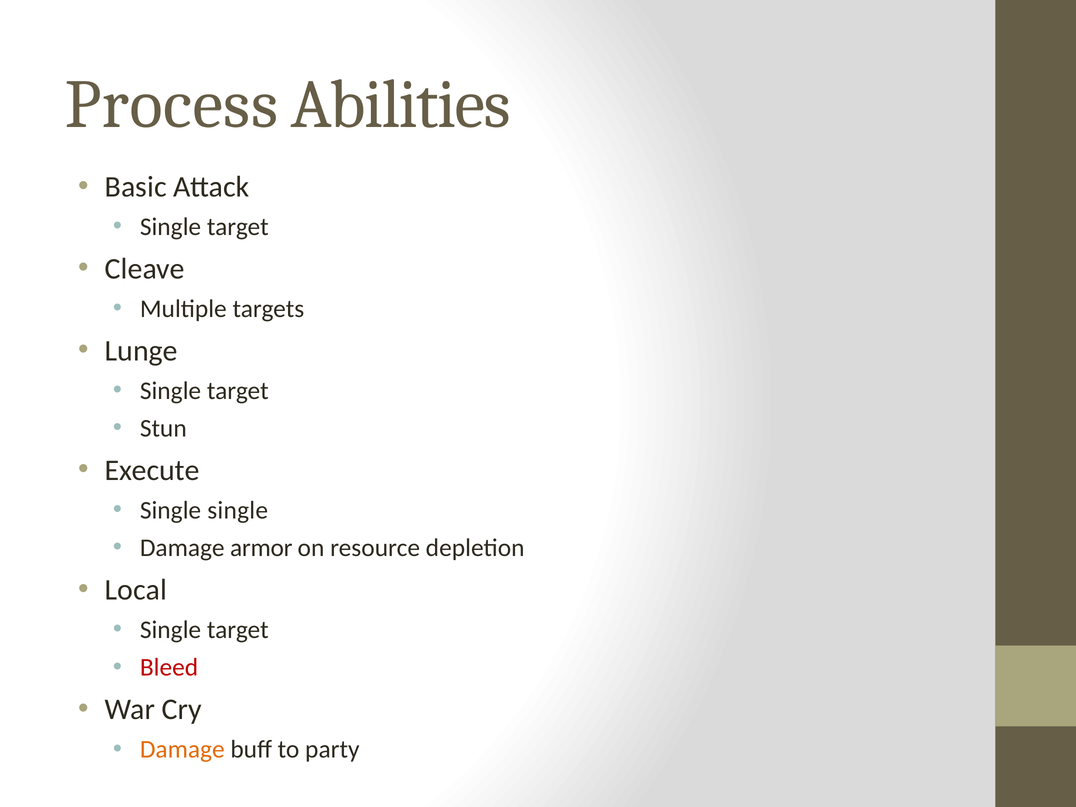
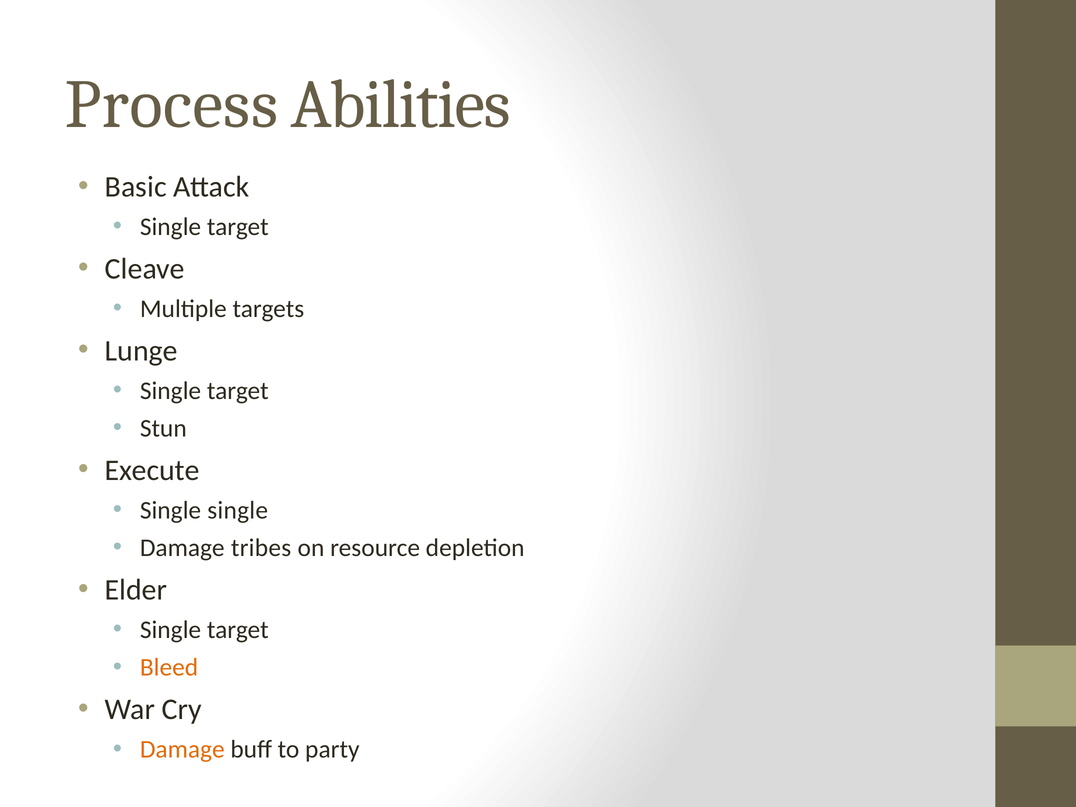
armor: armor -> tribes (261, 548)
Local: Local -> Elder (136, 590)
Bleed colour: red -> orange (169, 668)
